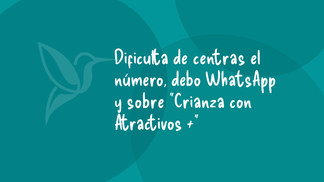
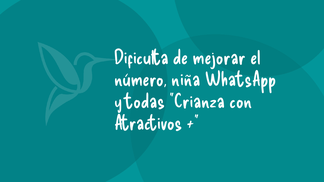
centras: centras -> mejorar (219, 58)
debo: debo -> niña (186, 80)
sobre: sobre -> todas (146, 101)
